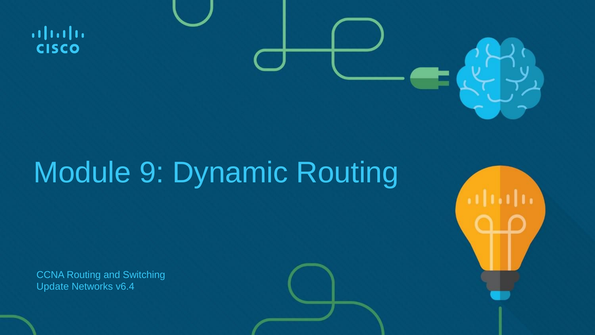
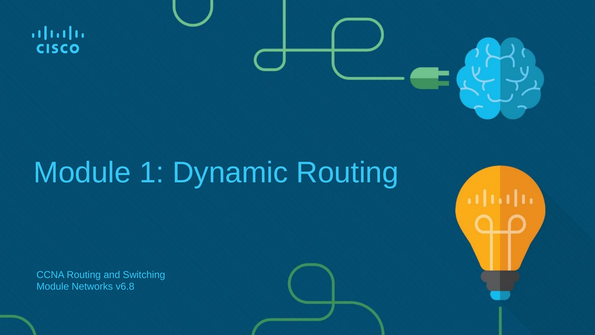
9: 9 -> 1 (152, 172)
Update: Update -> Module (53, 286)
v6.4: v6.4 -> v6.8 (125, 286)
